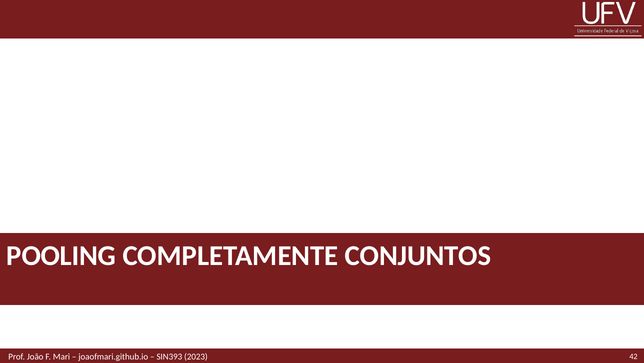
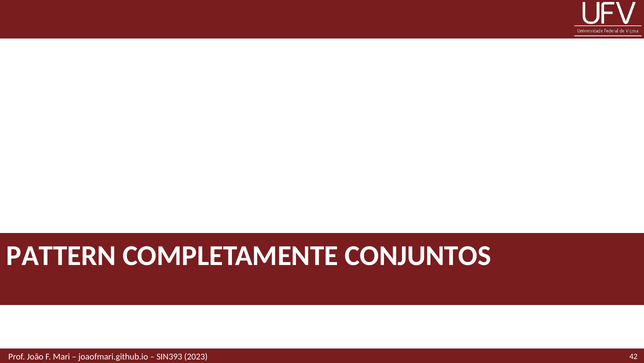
POOLING: POOLING -> PATTERN (61, 255)
